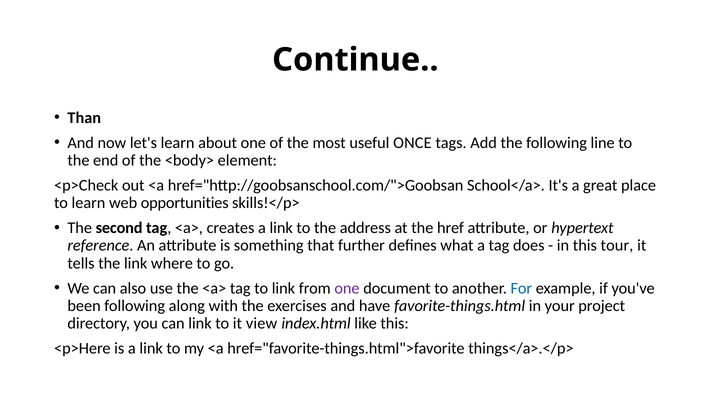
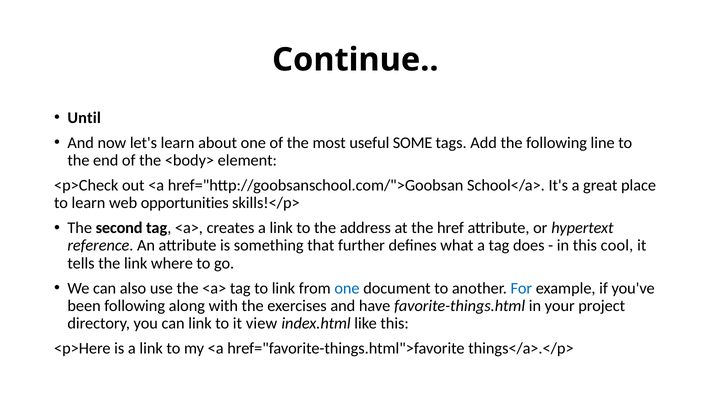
Than: Than -> Until (84, 118)
ONCE: ONCE -> SOME (413, 143)
tour: tour -> cool (617, 246)
one colour: purple -> blue (347, 288)
